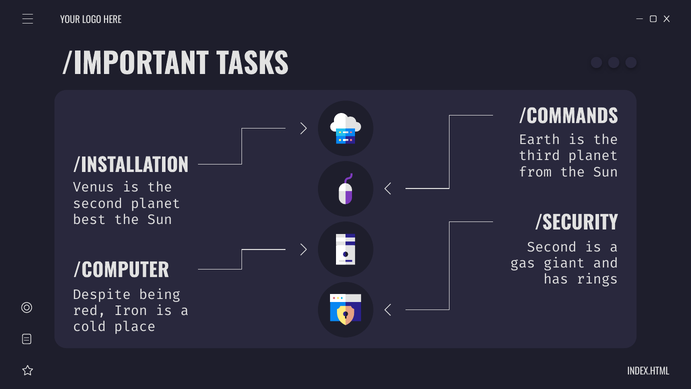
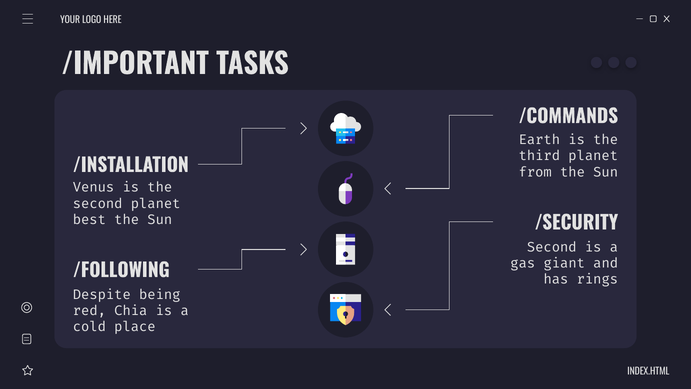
/COMPUTER: /COMPUTER -> /FOLLOWING (121, 270)
Iron: Iron -> Chia (131, 311)
